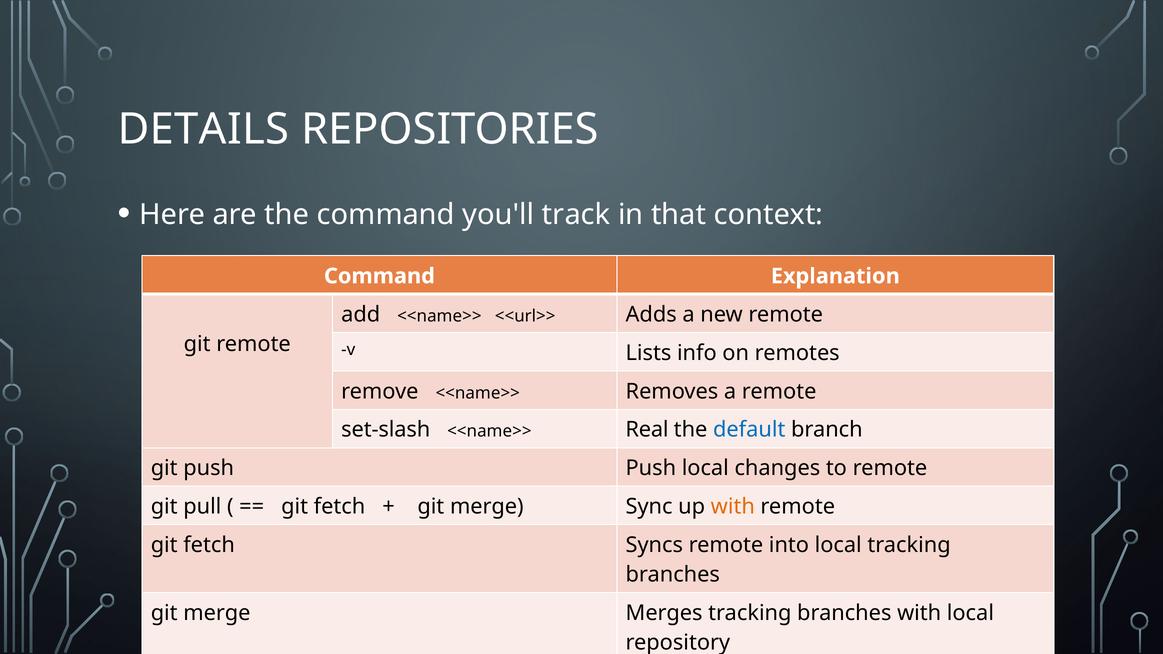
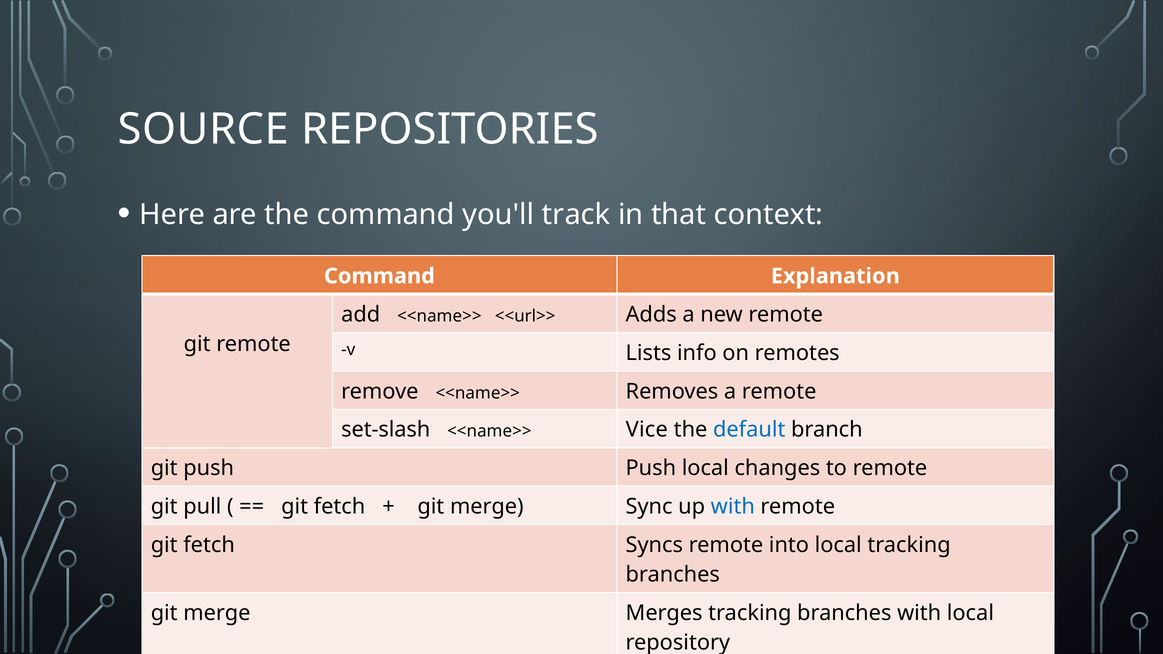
DETAILS: DETAILS -> SOURCE (203, 129)
Real: Real -> Vice (647, 430)
with colour: orange -> blue (733, 507)
